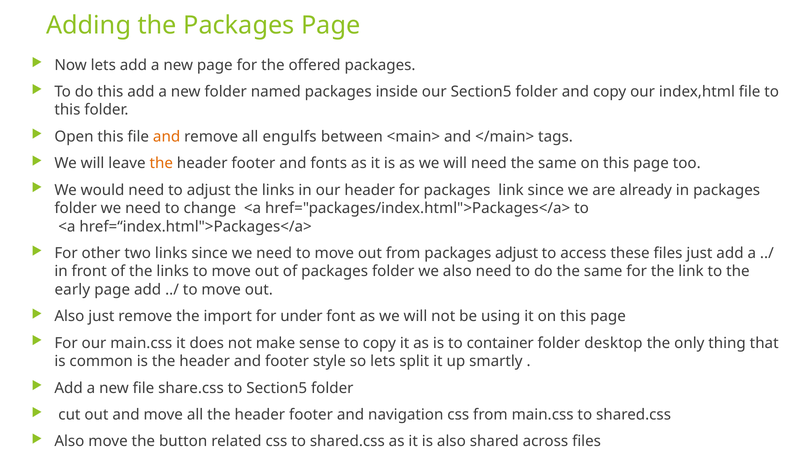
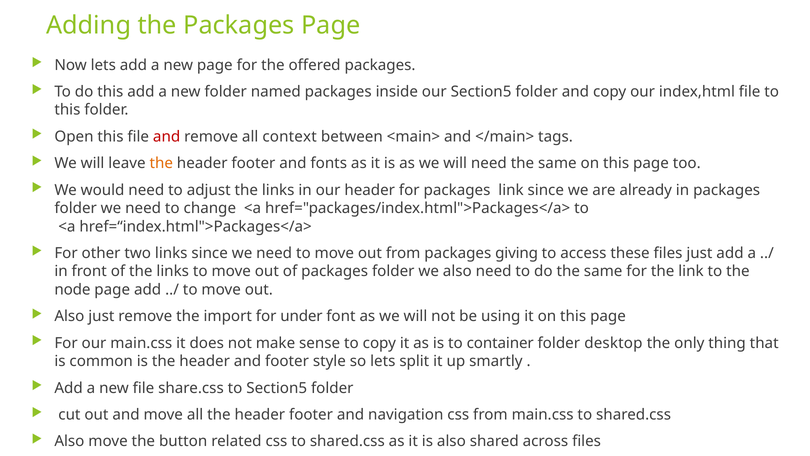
and colour: orange -> red (167, 137)
engulfs: engulfs -> context (290, 137)
packages adjust: adjust -> giving (517, 253)
early: early -> node (72, 289)
